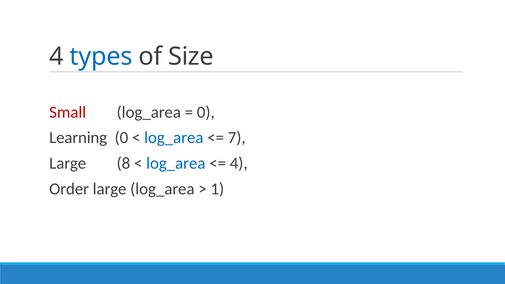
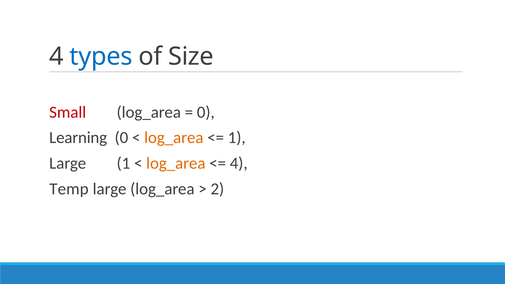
log_area colour: blue -> orange (174, 138)
7: 7 -> 1 (237, 138)
Large 8: 8 -> 1 (123, 163)
log_area colour: blue -> orange (176, 163)
Order: Order -> Temp (69, 189)
1: 1 -> 2 (217, 189)
